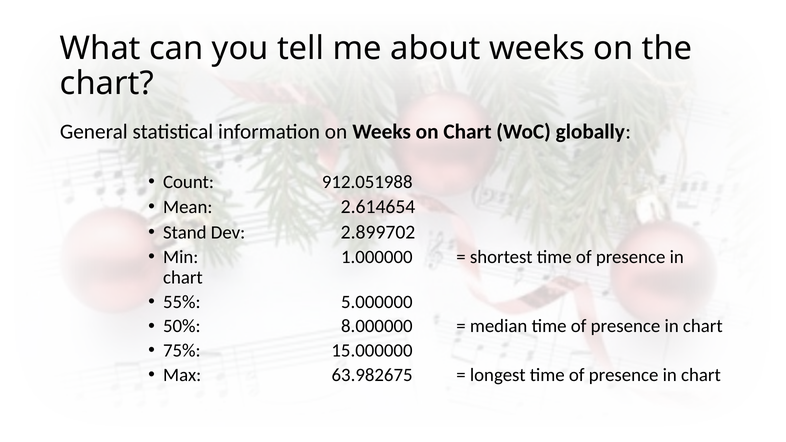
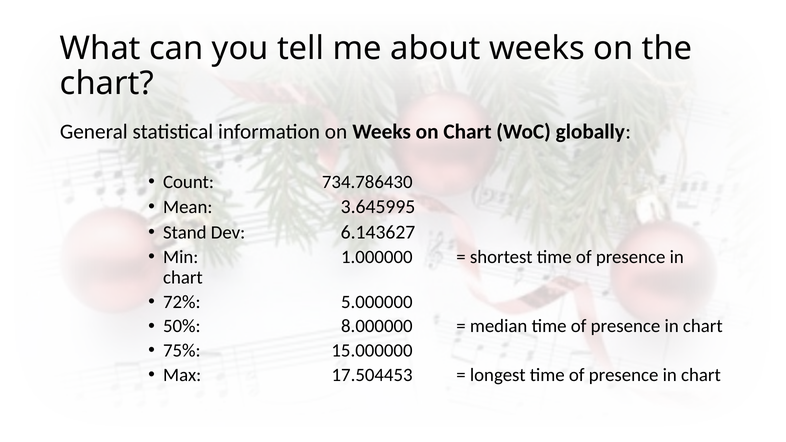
912.051988: 912.051988 -> 734.786430 (367, 182)
2.614654: 2.614654 -> 3.645995 (378, 207)
2.899702: 2.899702 -> 6.143627 (378, 232)
55%: 55% -> 72% (182, 302)
63.982675: 63.982675 -> 17.504453 (372, 375)
